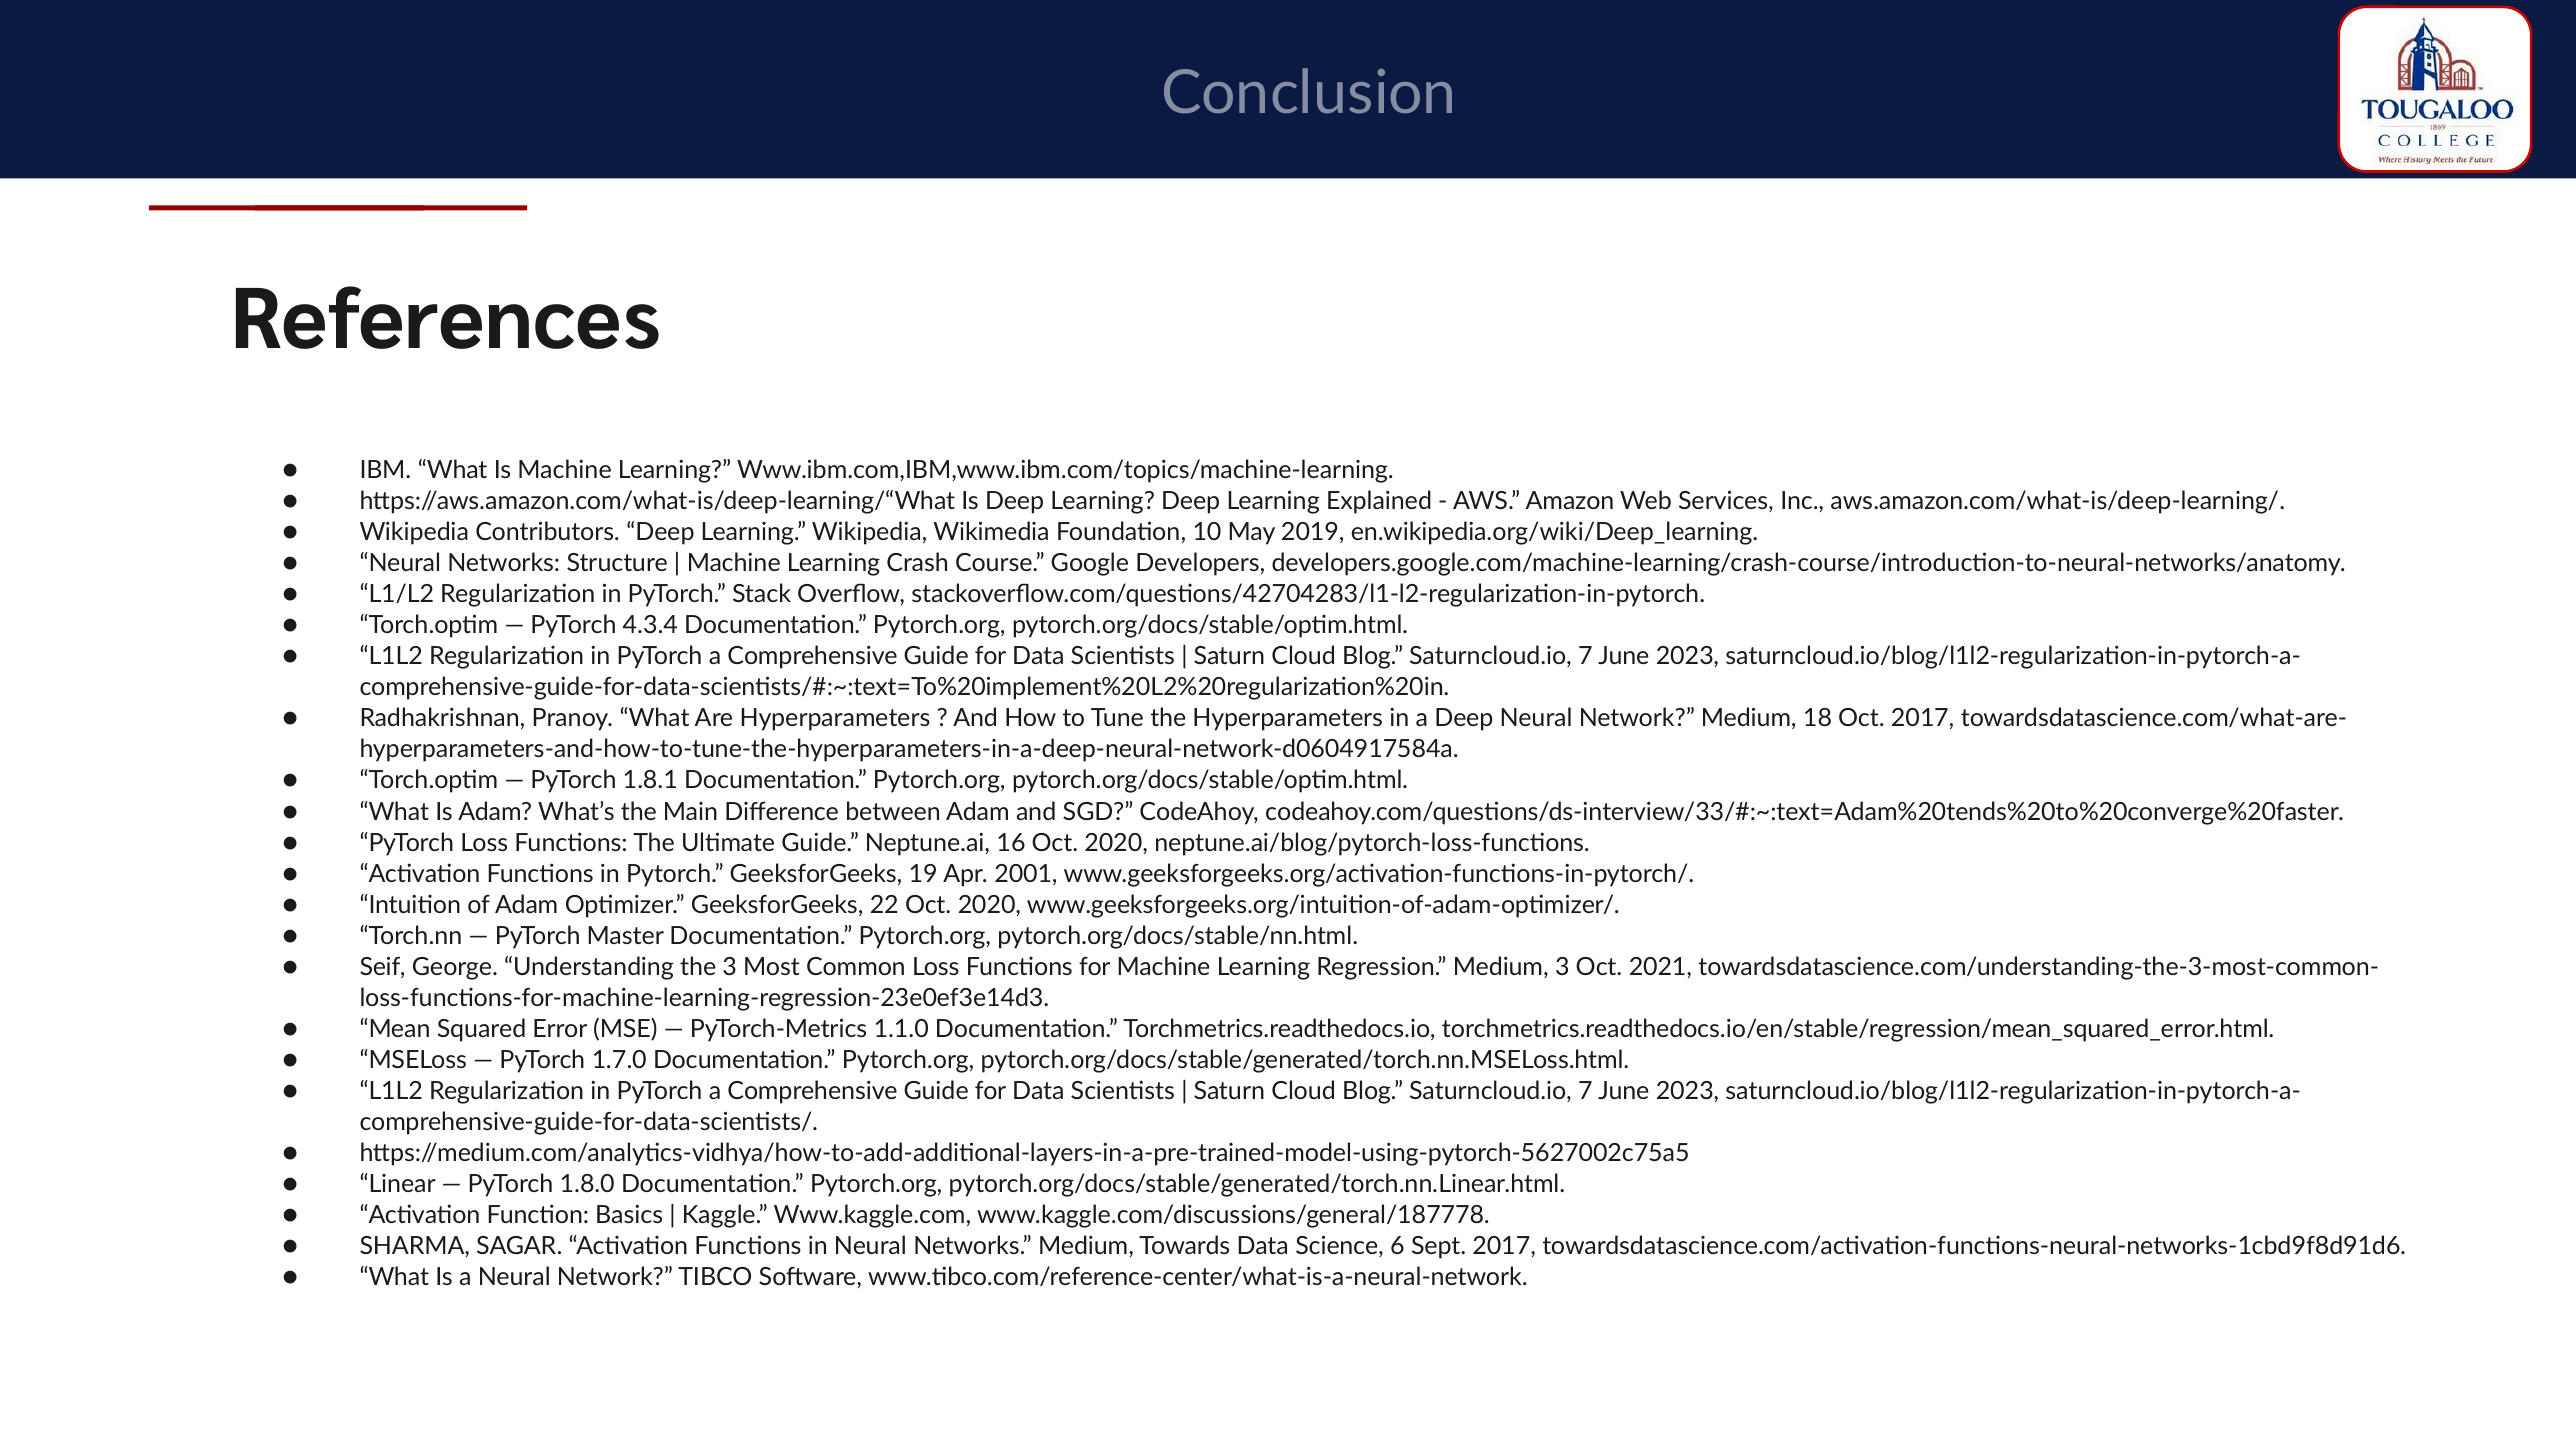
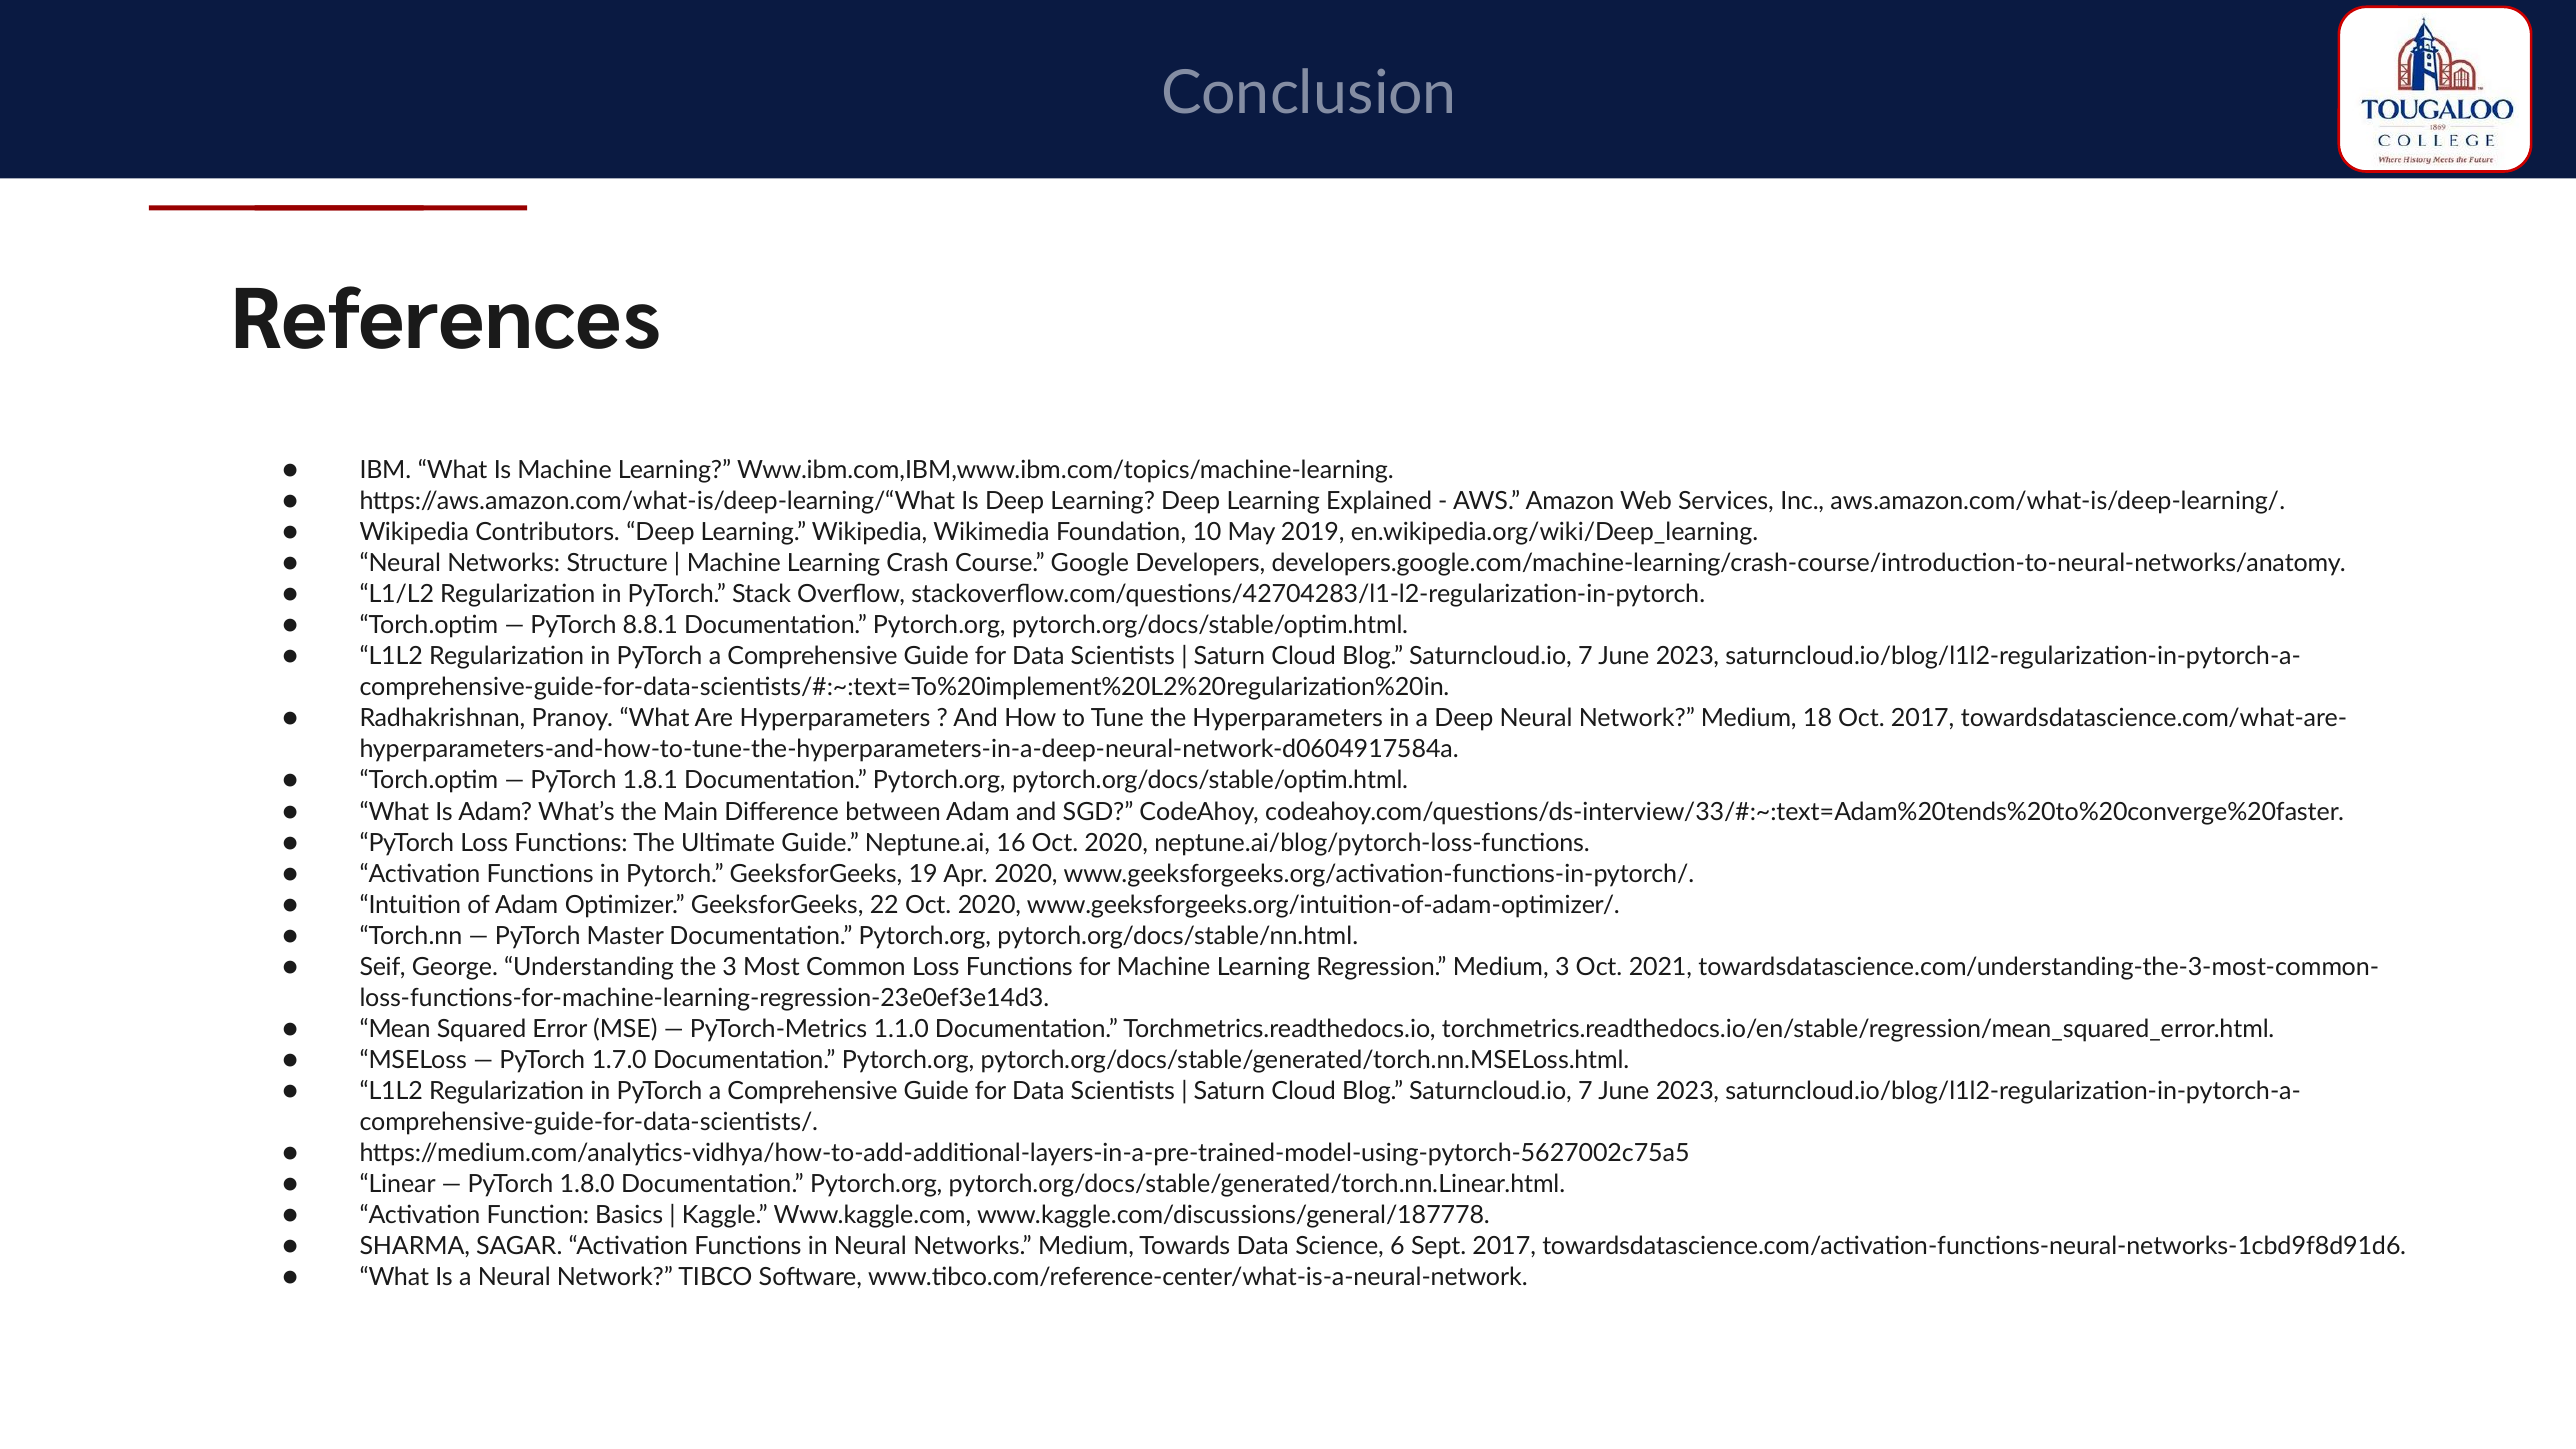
4.3.4: 4.3.4 -> 8.8.1 (650, 626)
Apr 2001: 2001 -> 2020 (1026, 874)
